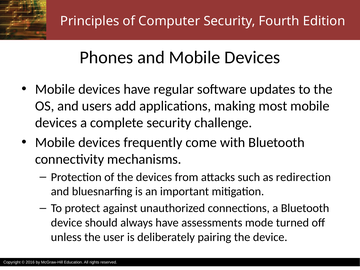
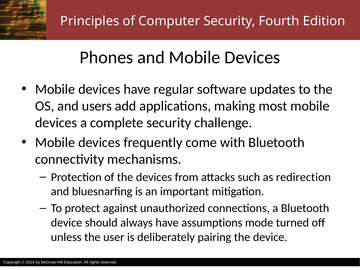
assessments: assessments -> assumptions (212, 223)
